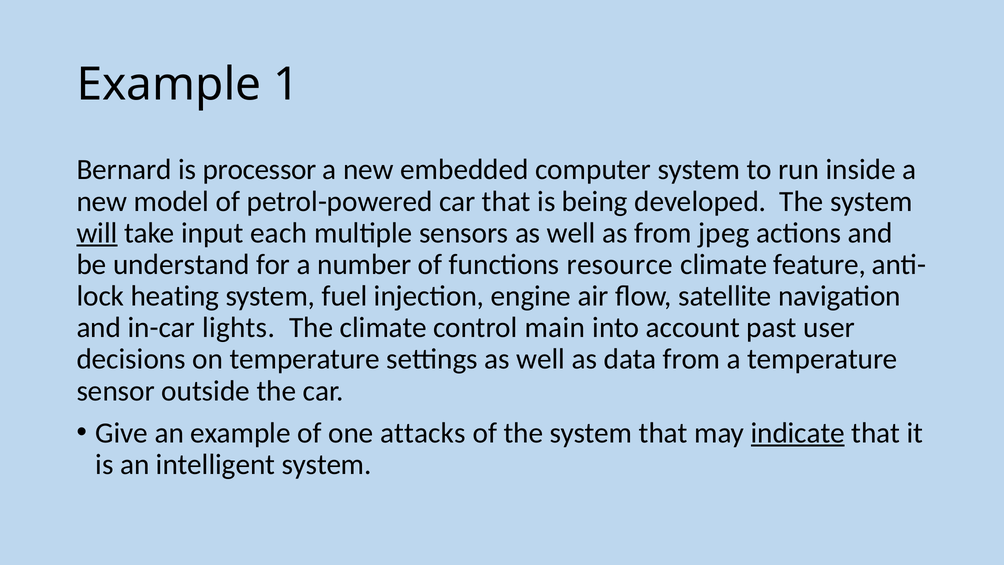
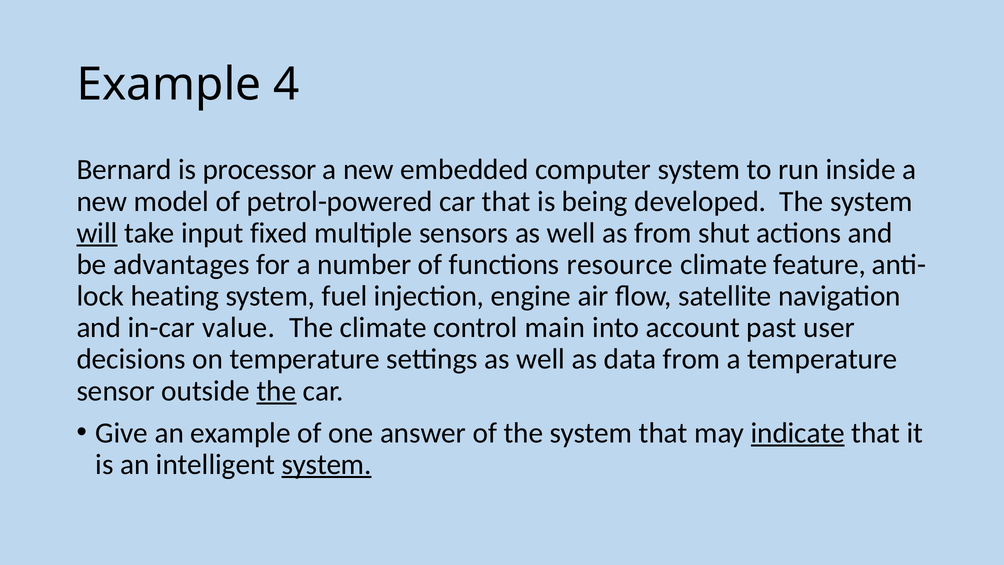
1: 1 -> 4 (287, 84)
each: each -> fixed (279, 233)
jpeg: jpeg -> shut (724, 233)
understand: understand -> advantages (181, 264)
lights: lights -> value (239, 328)
the underline: none -> present (277, 391)
attacks: attacks -> answer (423, 433)
system underline: none -> present (327, 464)
